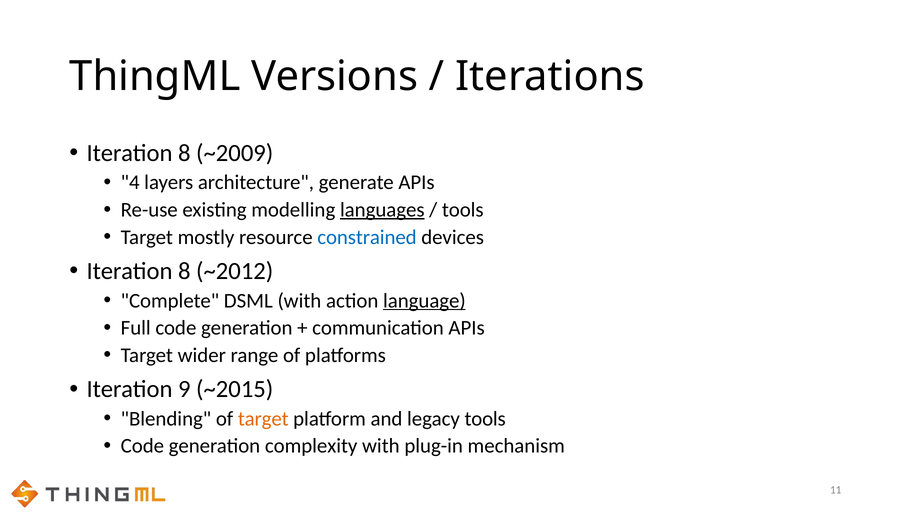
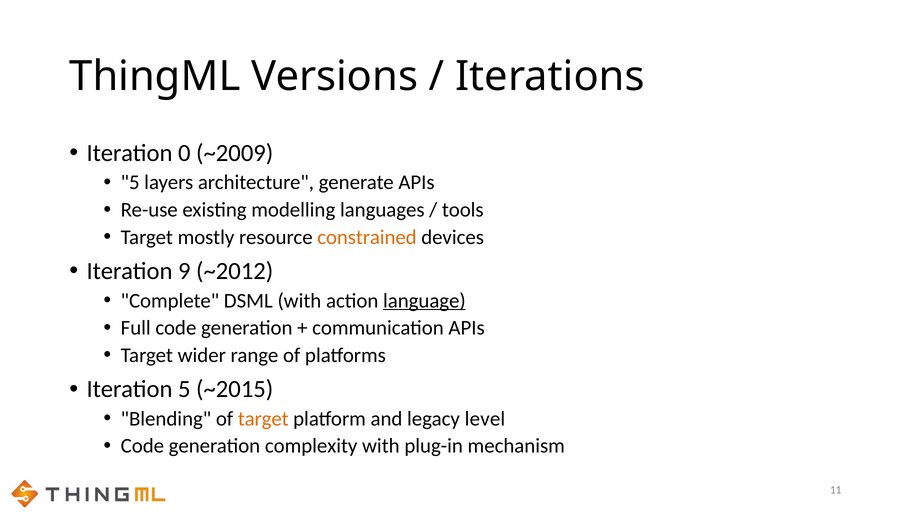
8: 8 -> 0 (184, 153)
4: 4 -> 5 (130, 182)
languages underline: present -> none (382, 210)
constrained colour: blue -> orange (367, 237)
8: 8 -> 9 (184, 271)
Iteration 9: 9 -> 5 (184, 389)
legacy tools: tools -> level (485, 418)
